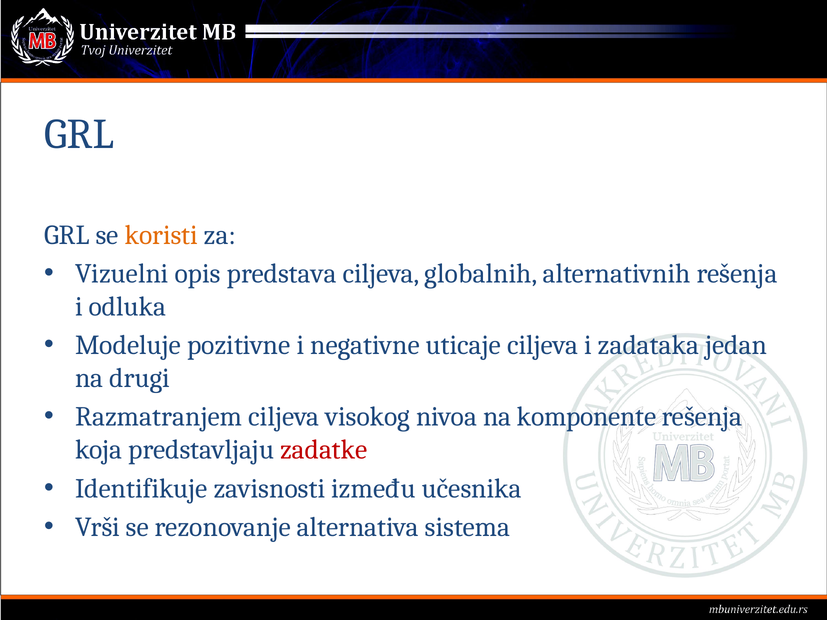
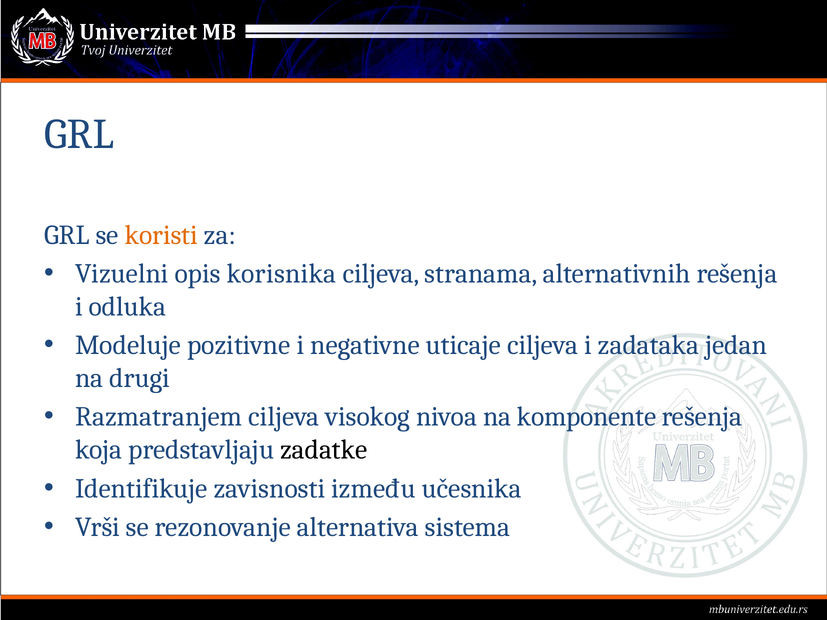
predstava: predstava -> korisnika (282, 274)
globalnih: globalnih -> stranama (481, 274)
zadatke colour: red -> black (324, 450)
